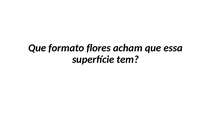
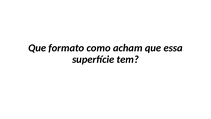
flores: flores -> como (99, 48)
